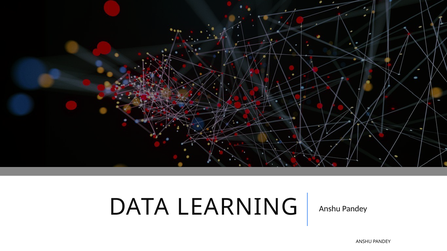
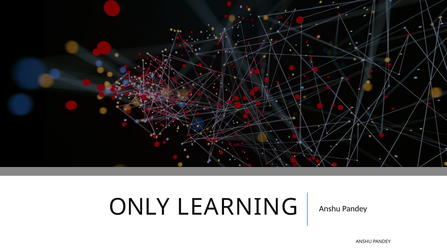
DATA: DATA -> ONLY (139, 208)
